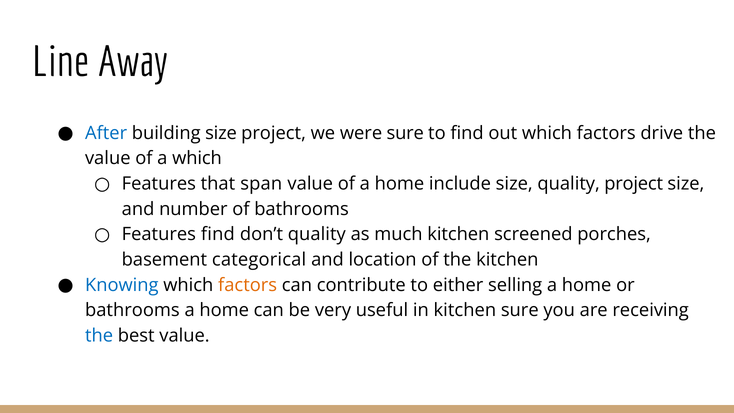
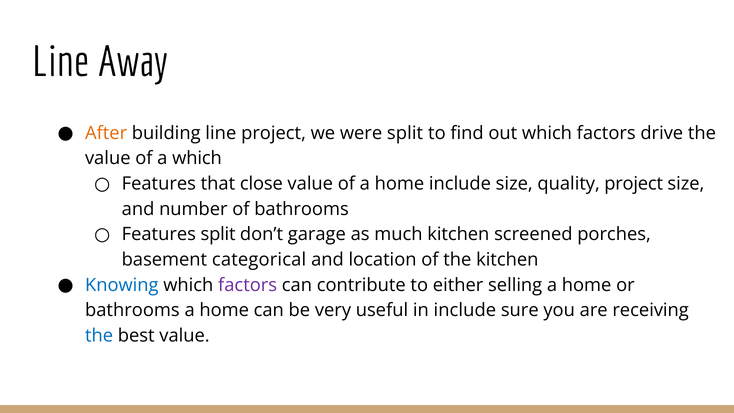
After colour: blue -> orange (106, 133)
building size: size -> line (221, 133)
were sure: sure -> split (405, 133)
span: span -> close (261, 184)
Features find: find -> split (218, 234)
don’t quality: quality -> garage (317, 234)
factors colour: orange -> purple (248, 285)
in kitchen: kitchen -> include (465, 310)
